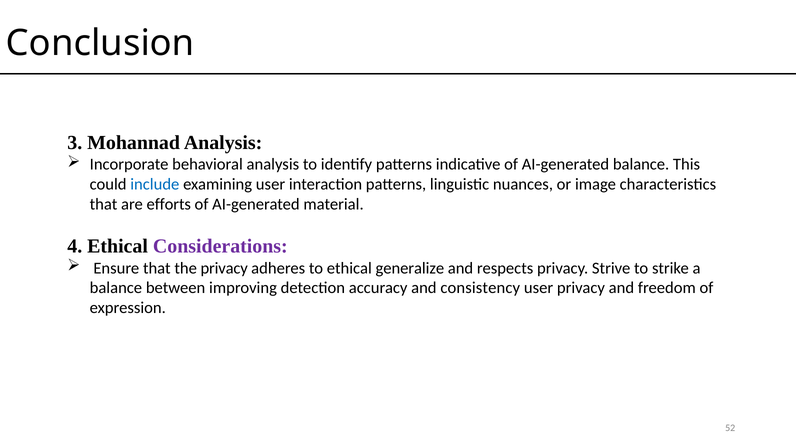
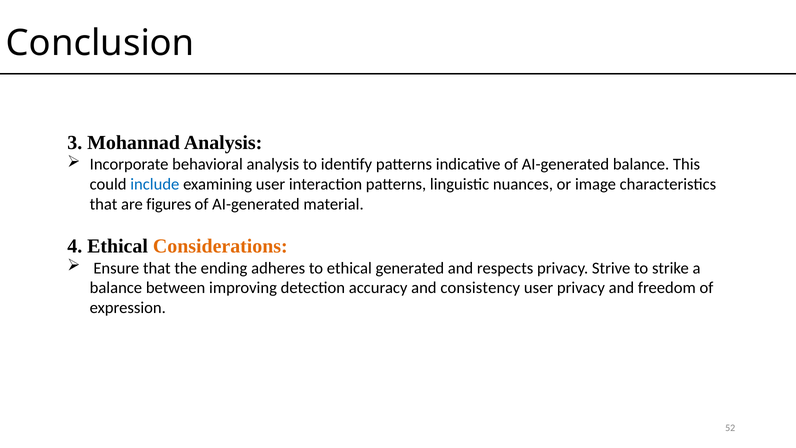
efforts: efforts -> figures (169, 204)
Considerations colour: purple -> orange (220, 246)
the privacy: privacy -> ending (224, 268)
generalize: generalize -> generated (410, 268)
